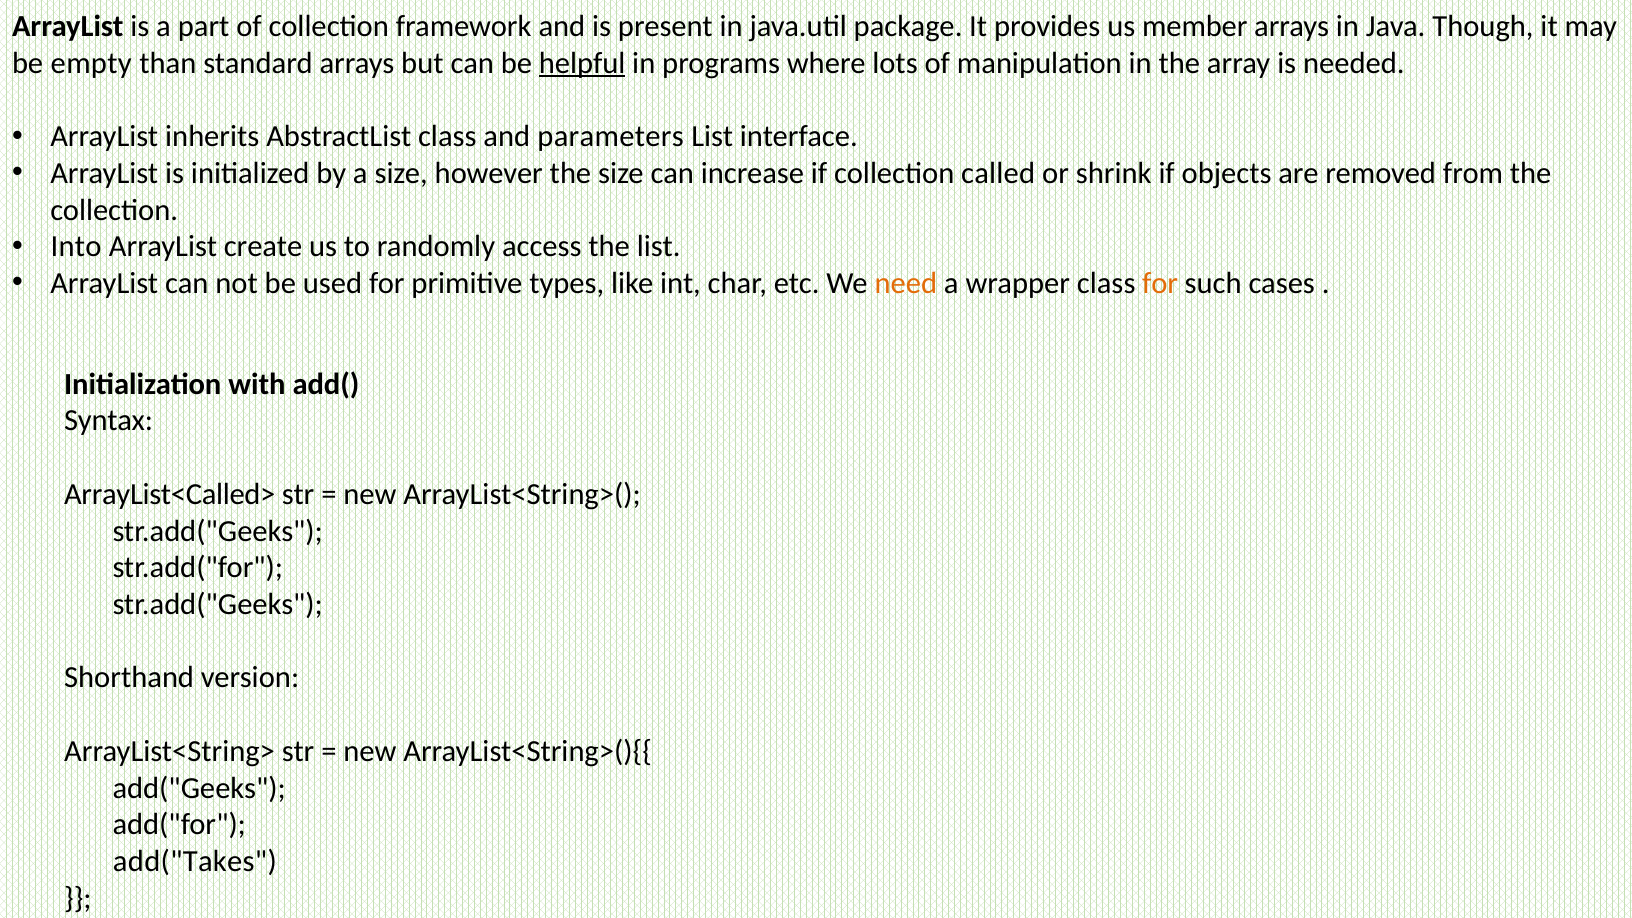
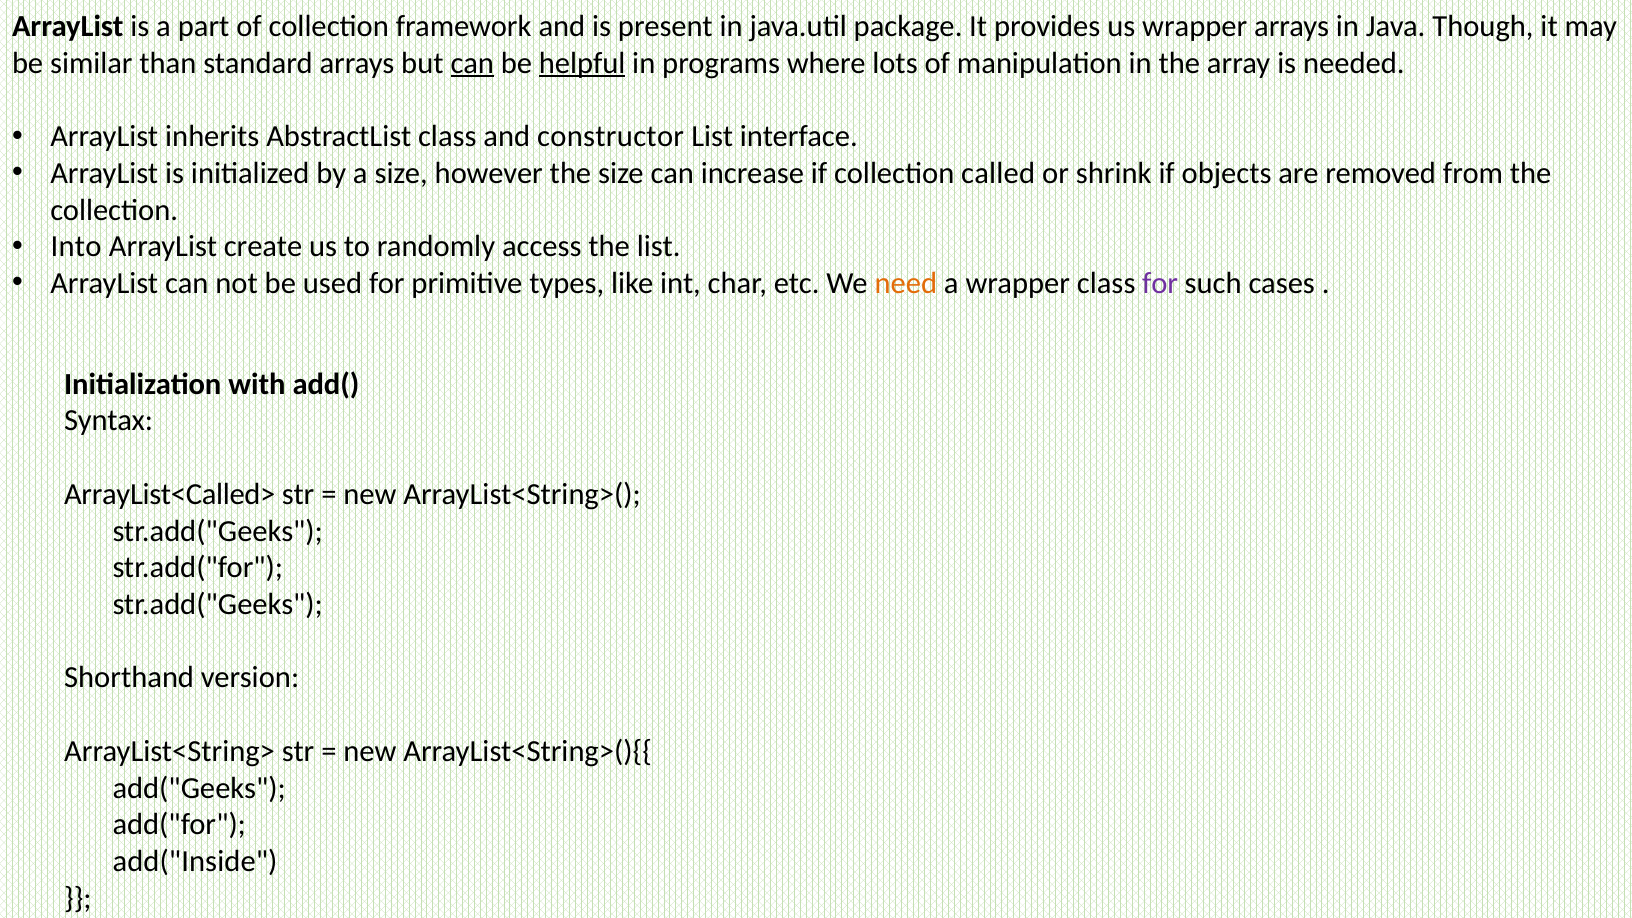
us member: member -> wrapper (1195, 26)
empty: empty -> similar (91, 63)
can underline: none -> present (472, 63)
parameters: parameters -> constructor (611, 137)
for colour: orange -> purple (1160, 284)
add("Takes: add("Takes -> add("Inside (195, 861)
